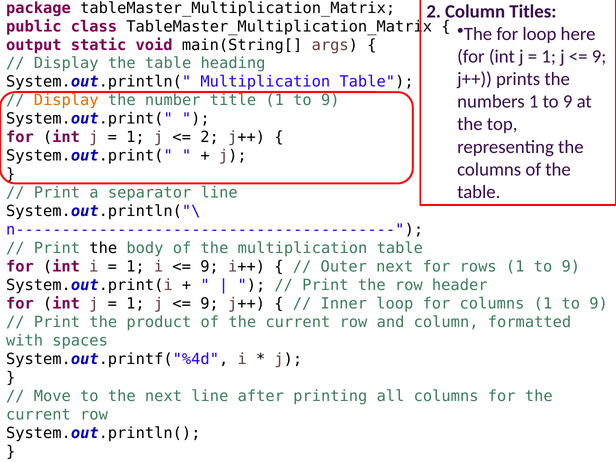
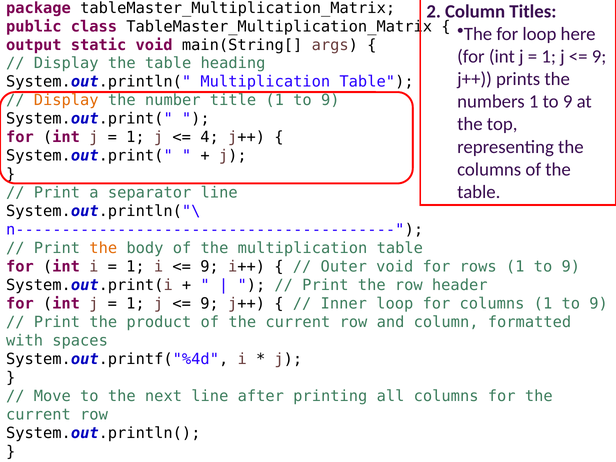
2: 2 -> 4 (210, 137)
the colour: black -> orange (103, 248)
Outer next: next -> void (395, 267)
